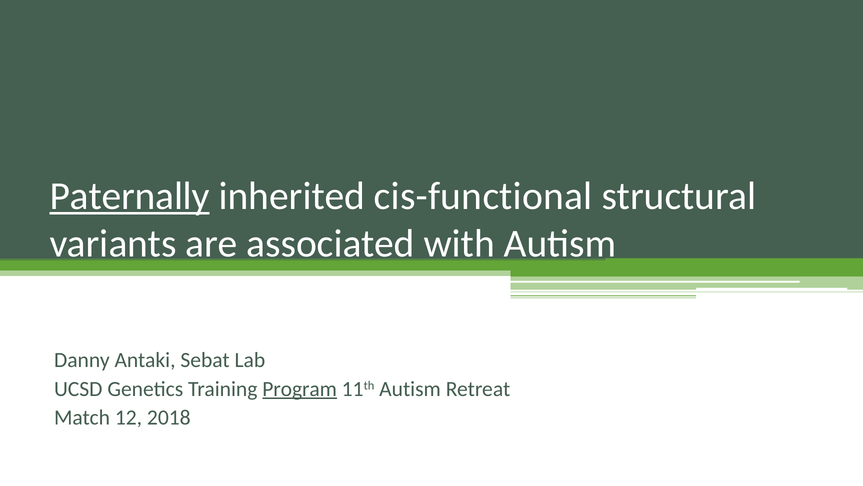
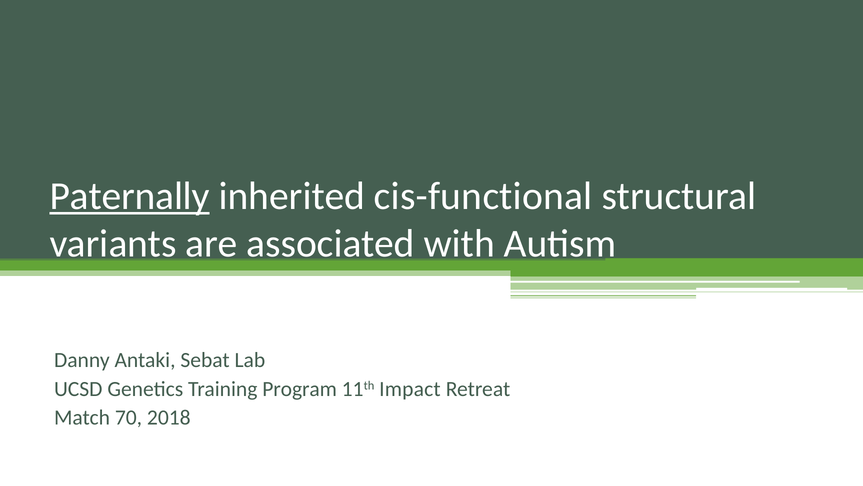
Program underline: present -> none (300, 389)
11th Autism: Autism -> Impact (410, 389)
12: 12 -> 70 (129, 417)
